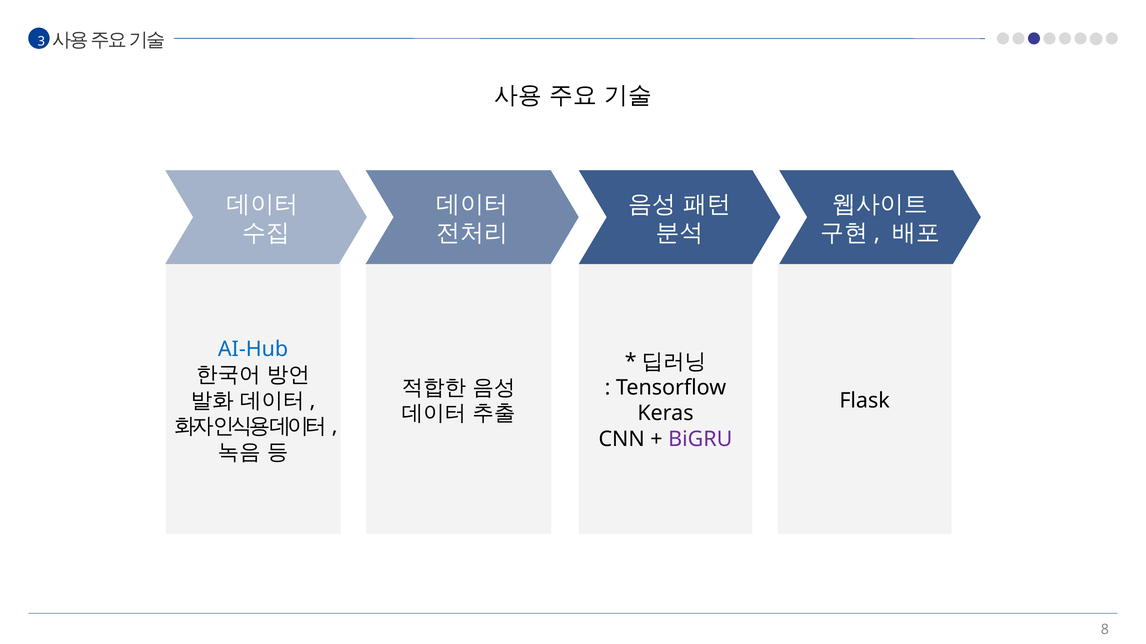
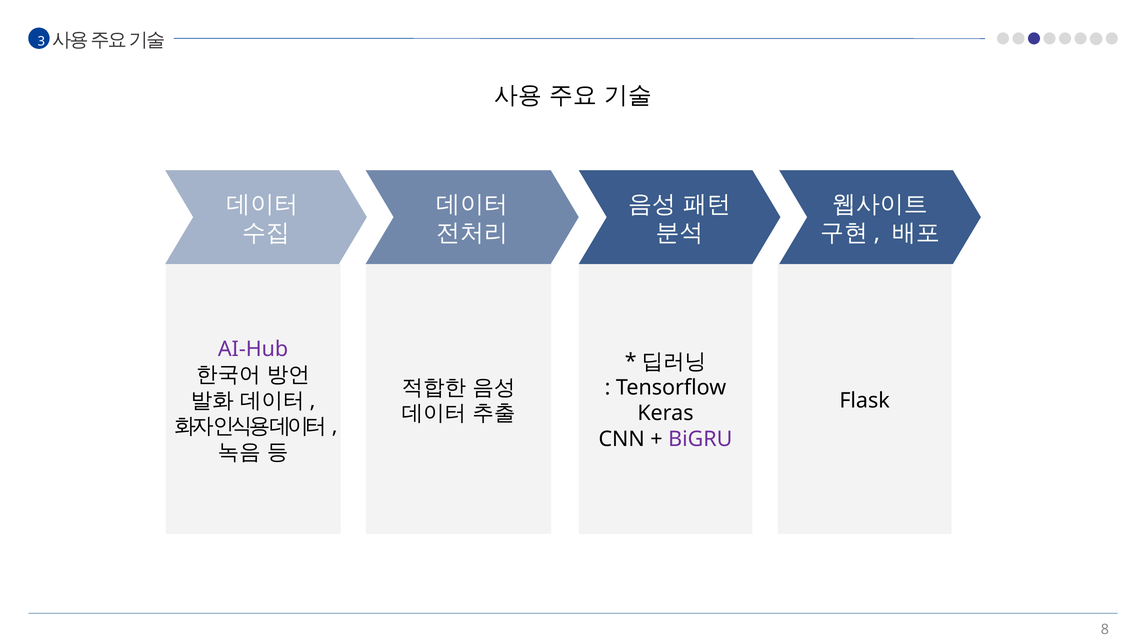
AI-Hub colour: blue -> purple (253, 349)
